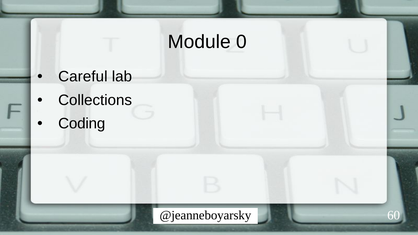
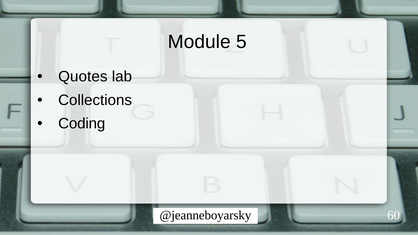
0: 0 -> 5 (241, 42)
Careful: Careful -> Quotes (83, 77)
